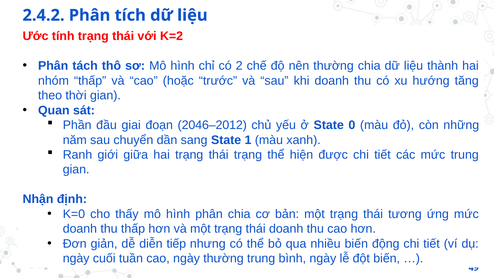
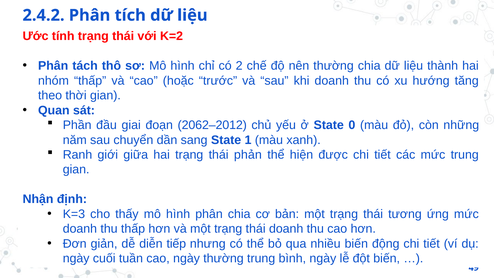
2046–2012: 2046–2012 -> 2062–2012 (212, 125)
thái trạng: trạng -> phản (248, 155)
K=0: K=0 -> K=3 (74, 214)
